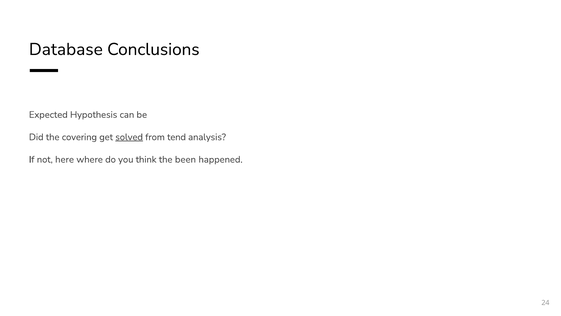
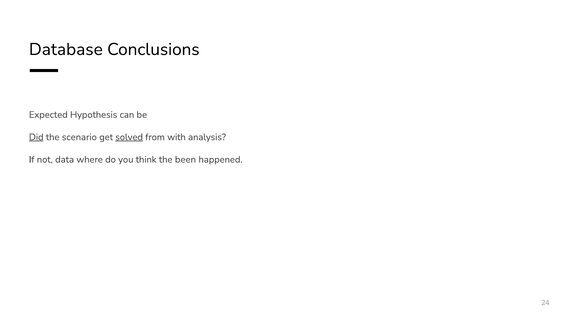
Did underline: none -> present (36, 137)
covering: covering -> scenario (79, 137)
tend: tend -> with (177, 137)
here: here -> data (65, 159)
